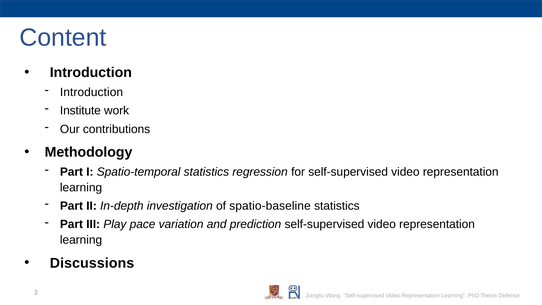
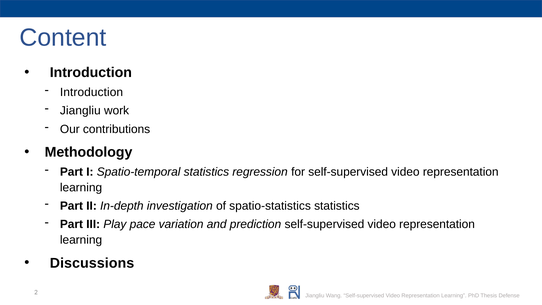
Institute: Institute -> Jiangliu (80, 111)
spatio-baseline: spatio-baseline -> spatio-statistics (270, 206)
